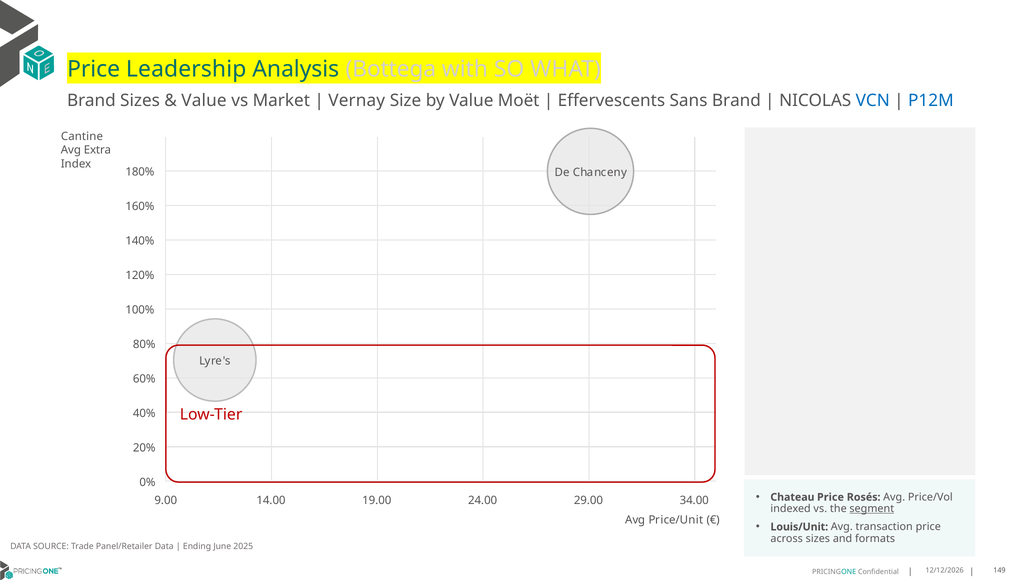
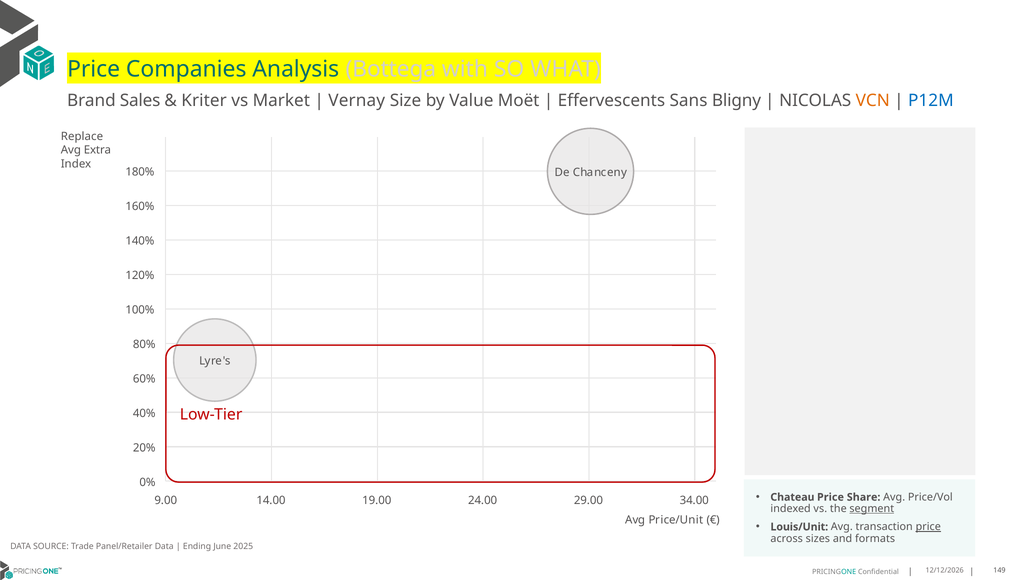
Leadership: Leadership -> Companies (186, 69)
Brand Sizes: Sizes -> Sales (140, 101)
Value: Value -> Kriter (204, 101)
Sans Brand: Brand -> Bligny (736, 101)
VCN colour: blue -> orange (873, 101)
Cantine: Cantine -> Replace (82, 136)
Rosés: Rosés -> Share (864, 497)
price underline: none -> present (928, 527)
